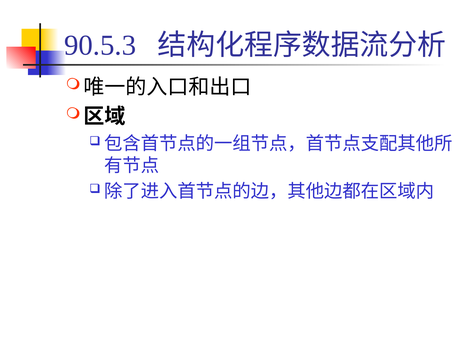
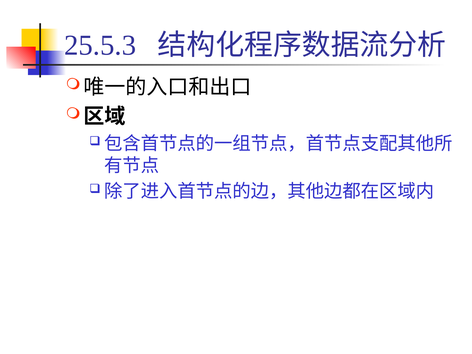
90.5.3: 90.5.3 -> 25.5.3 (100, 45)
